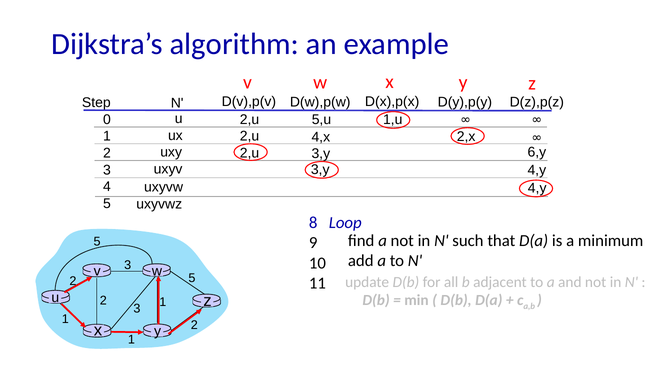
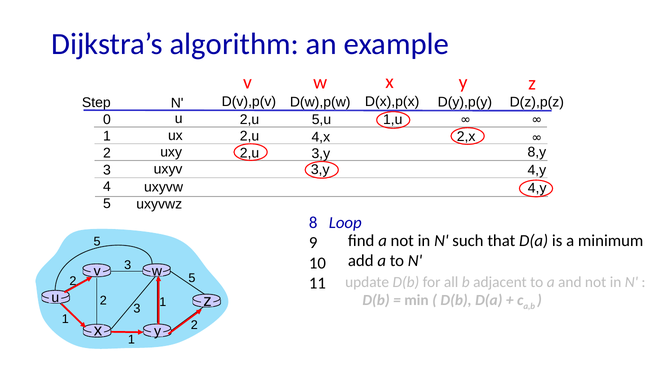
6,y: 6,y -> 8,y (537, 152)
